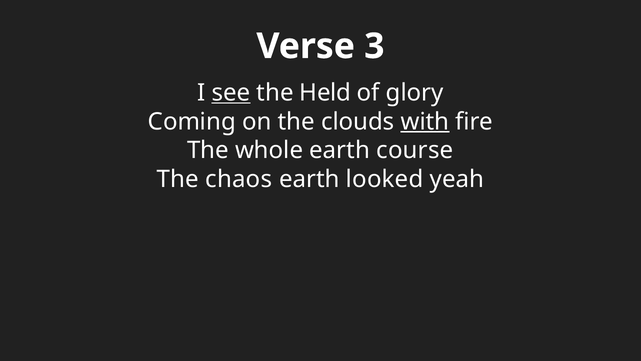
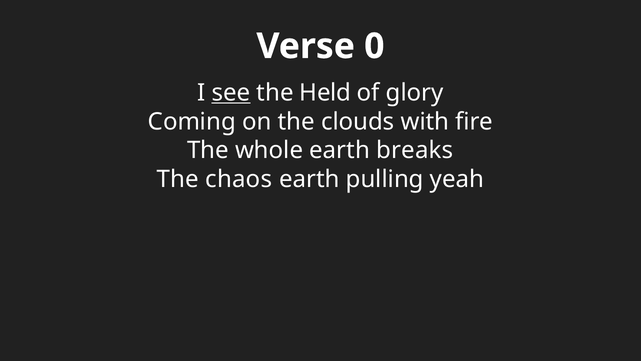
3: 3 -> 0 (374, 46)
with underline: present -> none (425, 121)
course: course -> breaks (415, 150)
looked: looked -> pulling (385, 179)
